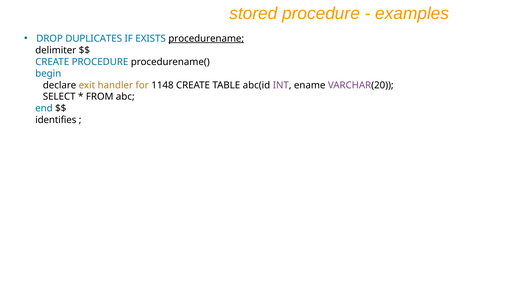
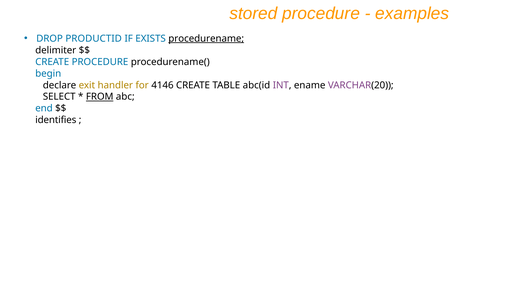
DUPLICATES: DUPLICATES -> PRODUCTID (94, 39)
1148: 1148 -> 4146 (162, 85)
FROM underline: none -> present (100, 97)
